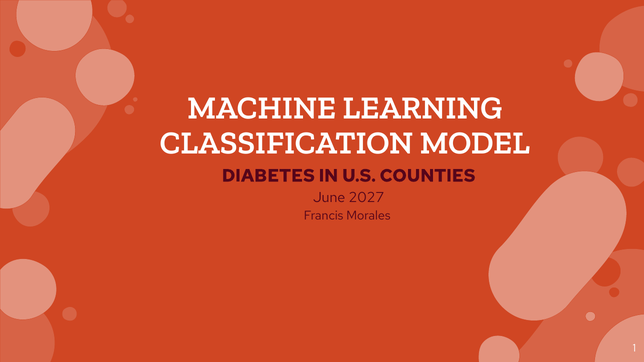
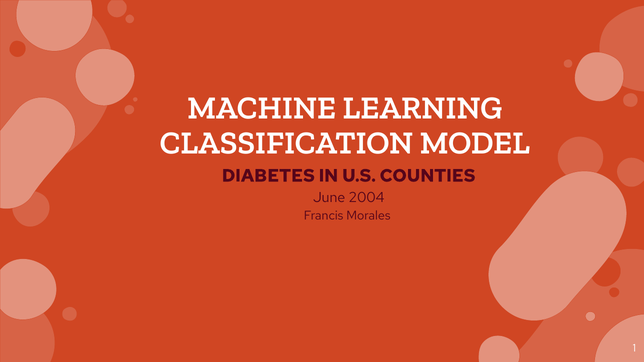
2027: 2027 -> 2004 (367, 197)
